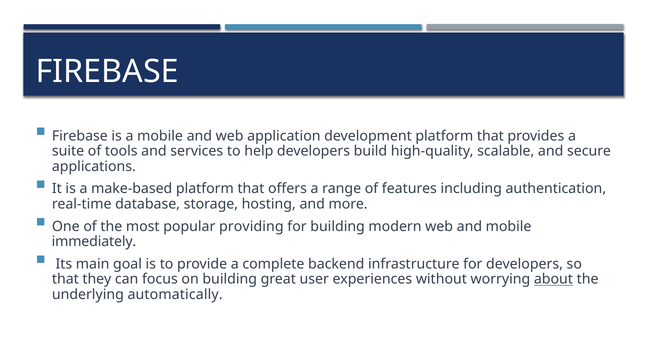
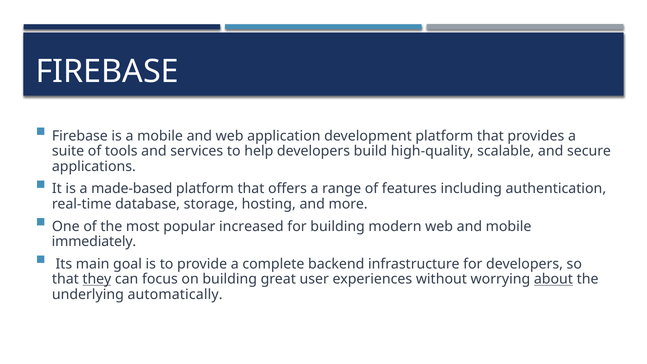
make-based: make-based -> made-based (132, 189)
providing: providing -> increased (251, 226)
they underline: none -> present (97, 279)
